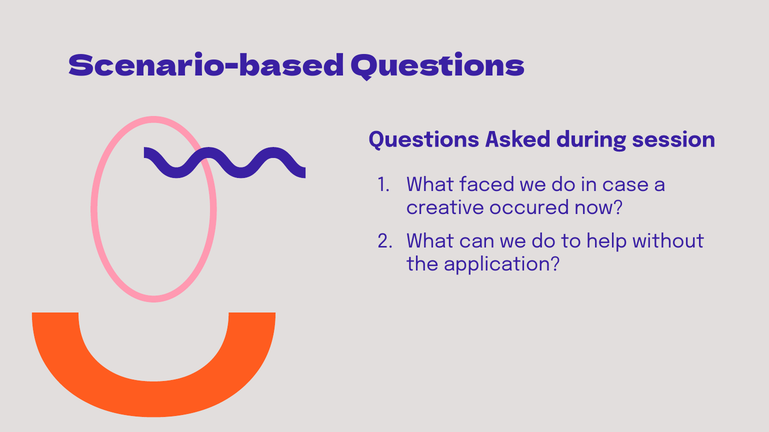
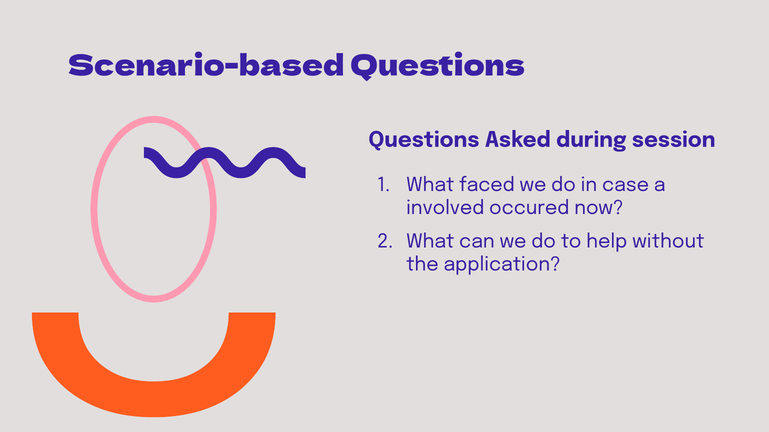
creative: creative -> involved (445, 208)
